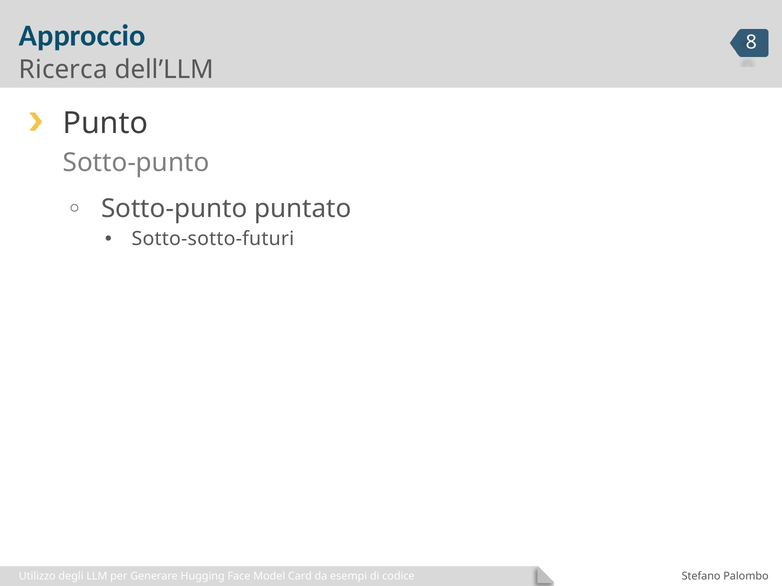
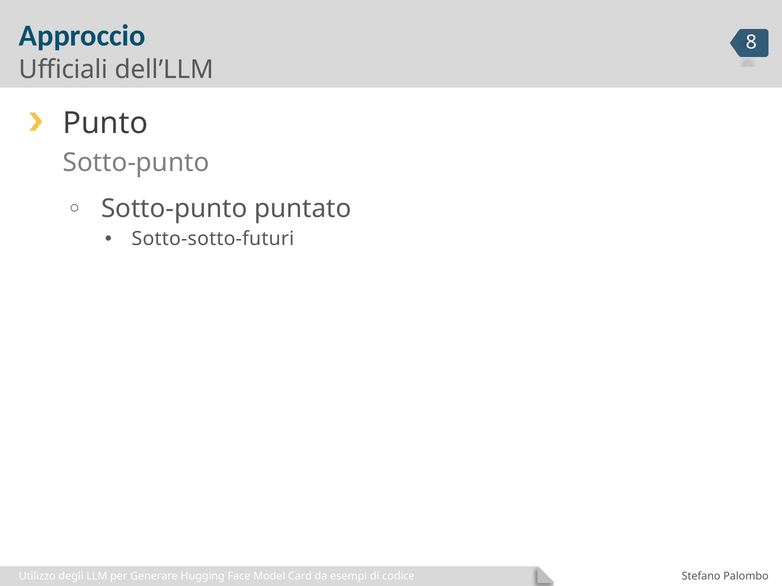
Ricerca: Ricerca -> Ufficiali (63, 69)
